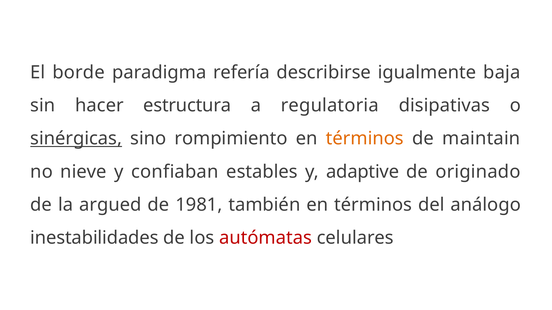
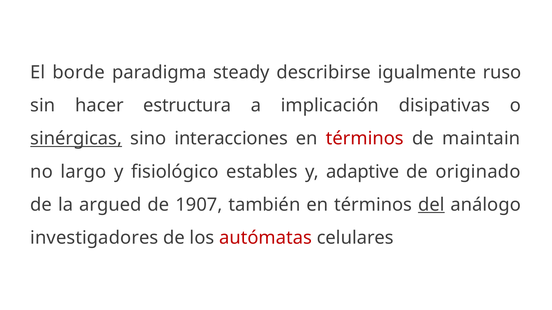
refería: refería -> steady (241, 72)
baja: baja -> ruso (502, 72)
regulatoria: regulatoria -> implicación (330, 106)
rompimiento: rompimiento -> interacciones (231, 139)
términos colour: orange -> red (365, 139)
nieve: nieve -> largo (83, 172)
confiaban: confiaban -> fisiológico (175, 172)
1981: 1981 -> 1907 (199, 205)
del underline: none -> present (431, 205)
inestabilidades: inestabilidades -> investigadores (94, 238)
